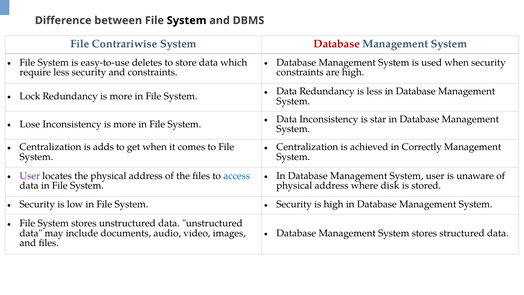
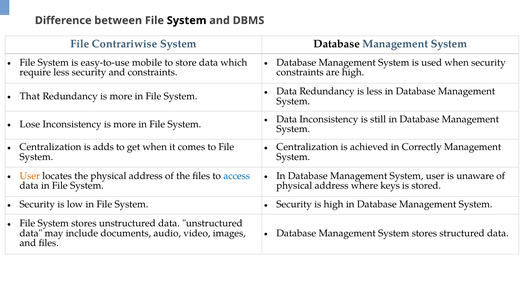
Database colour: red -> black (337, 44)
deletes: deletes -> mobile (147, 62)
Lock: Lock -> That (30, 96)
star: star -> still (378, 119)
User colour: purple -> orange (30, 176)
disk: disk -> keys (390, 186)
